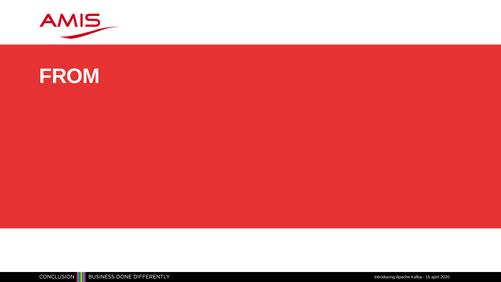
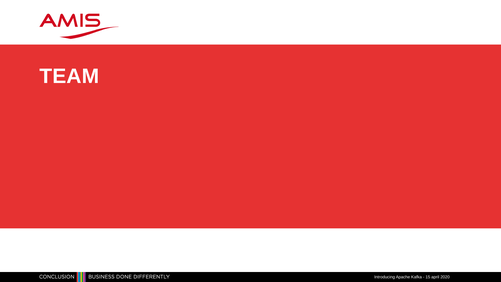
FROM: FROM -> TEAM (69, 76)
